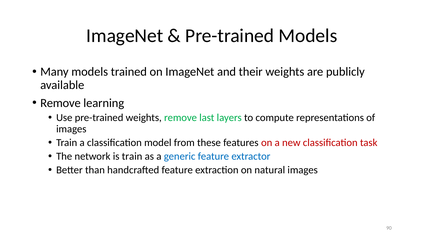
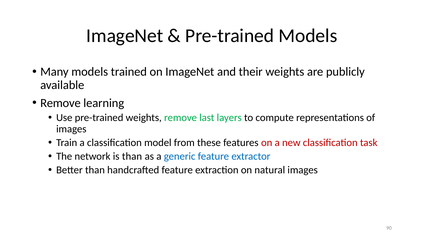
is train: train -> than (132, 156)
